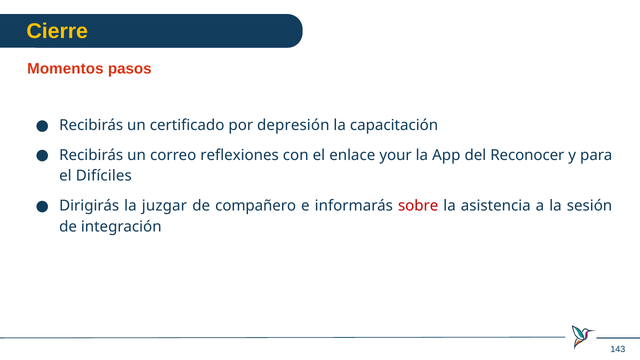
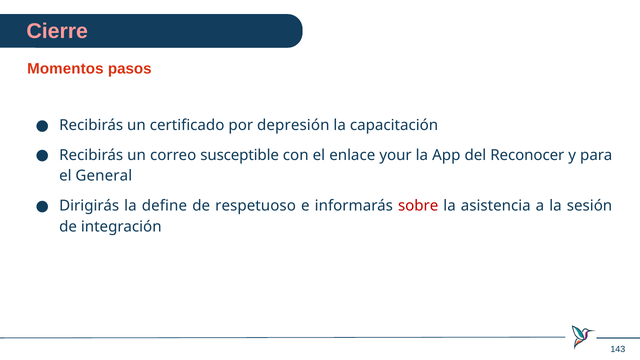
Cierre colour: yellow -> pink (57, 31)
reflexiones: reflexiones -> susceptible (240, 155)
Difíciles: Difíciles -> General (104, 176)
juzgar: juzgar -> define (164, 206)
compañero: compañero -> respetuoso (256, 206)
